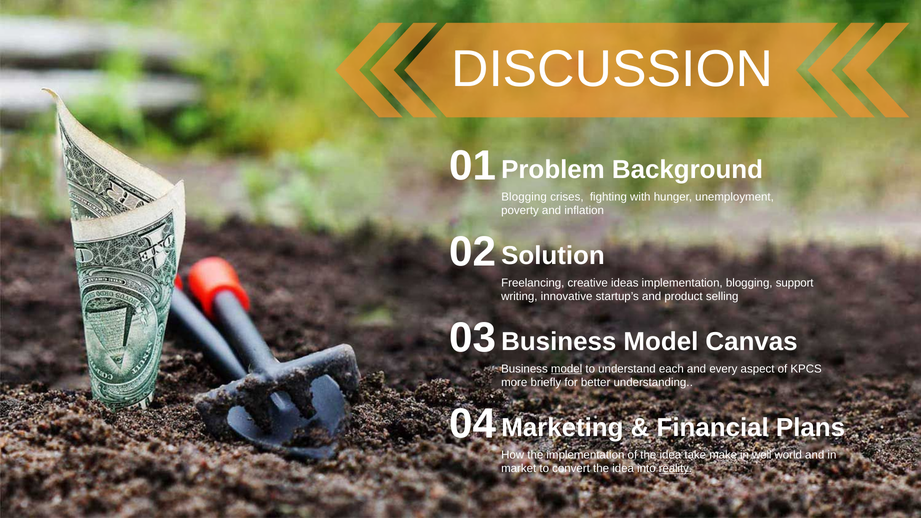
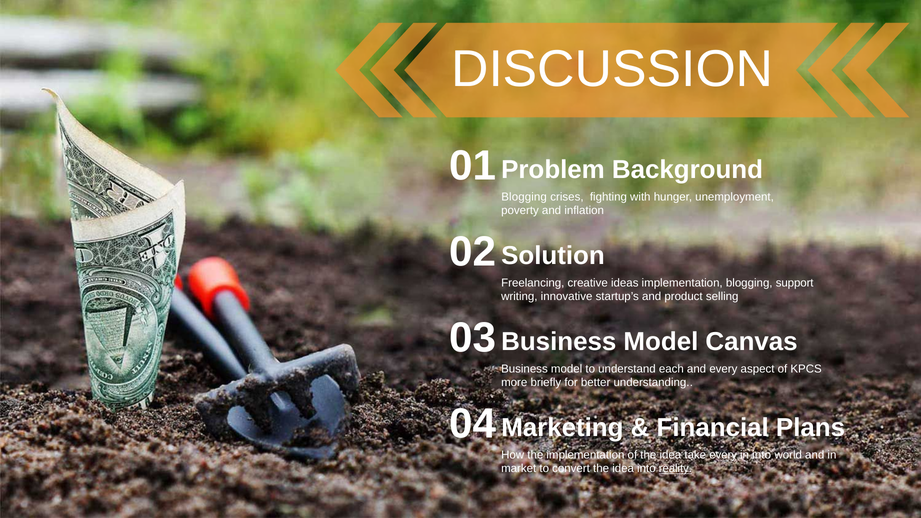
model underline: present -> none (567, 369)
take make: make -> every (723, 455)
in well: well -> into (762, 455)
